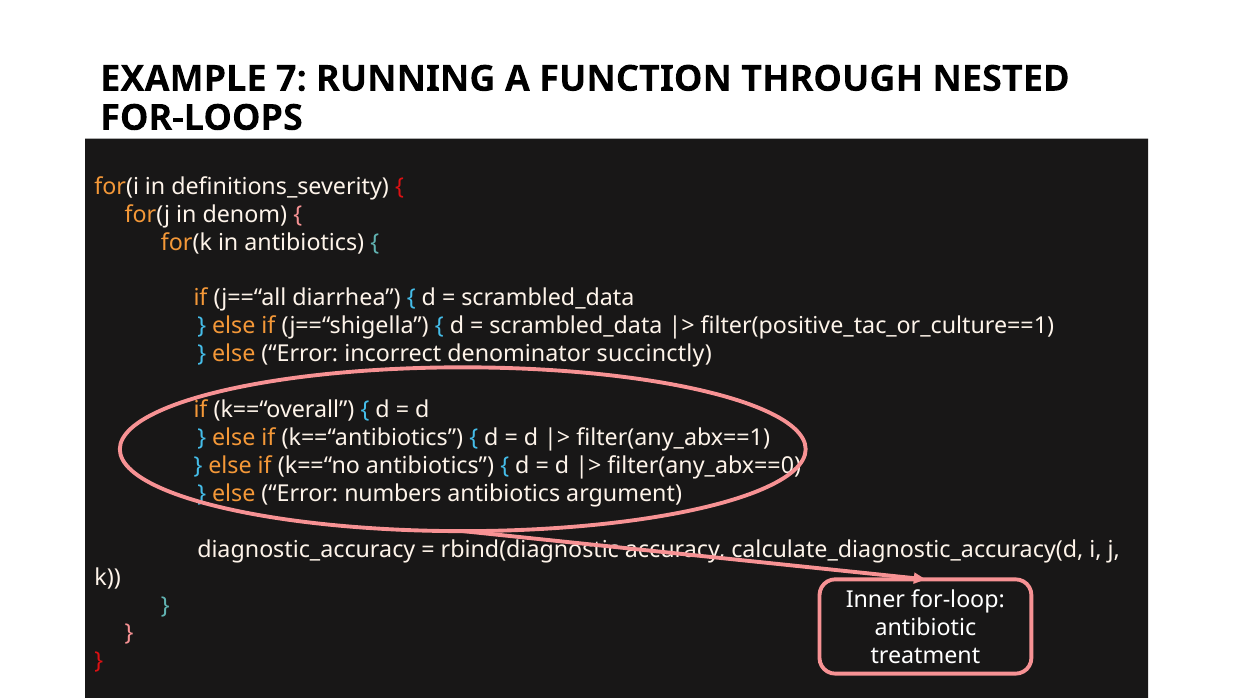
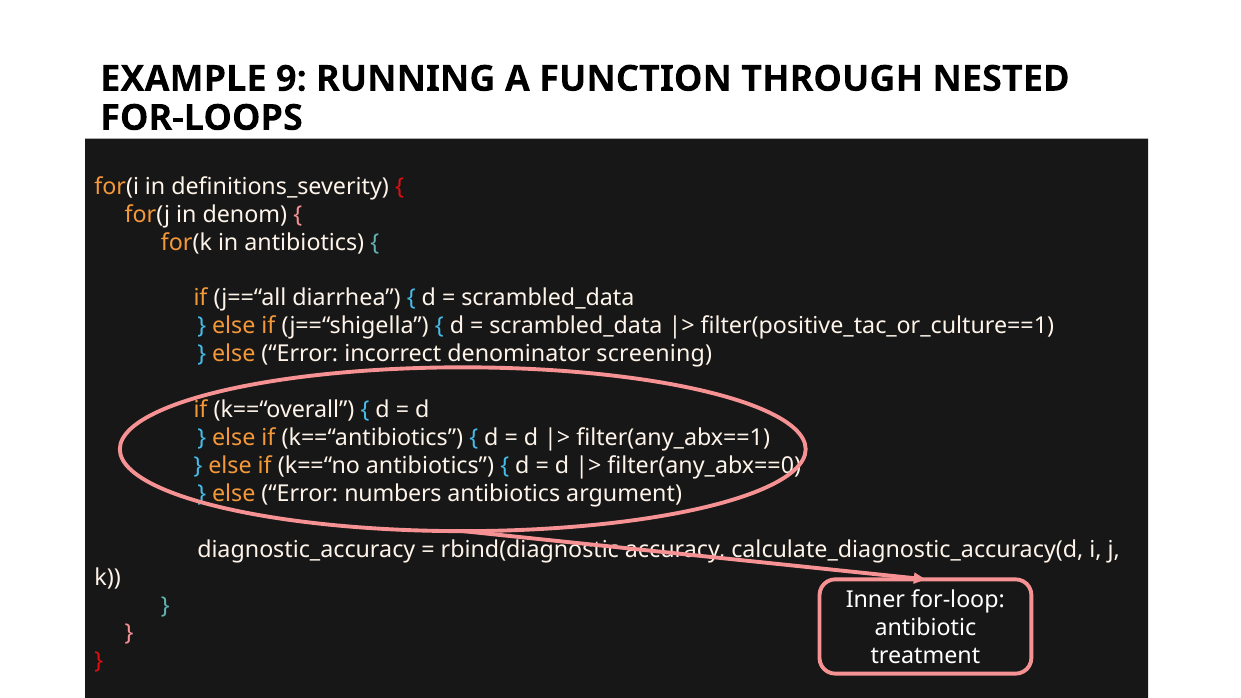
7: 7 -> 9 (291, 79)
succinctly: succinctly -> screening (654, 354)
